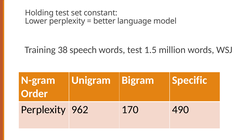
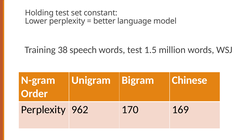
Specific: Specific -> Chinese (190, 80)
490: 490 -> 169 (180, 110)
